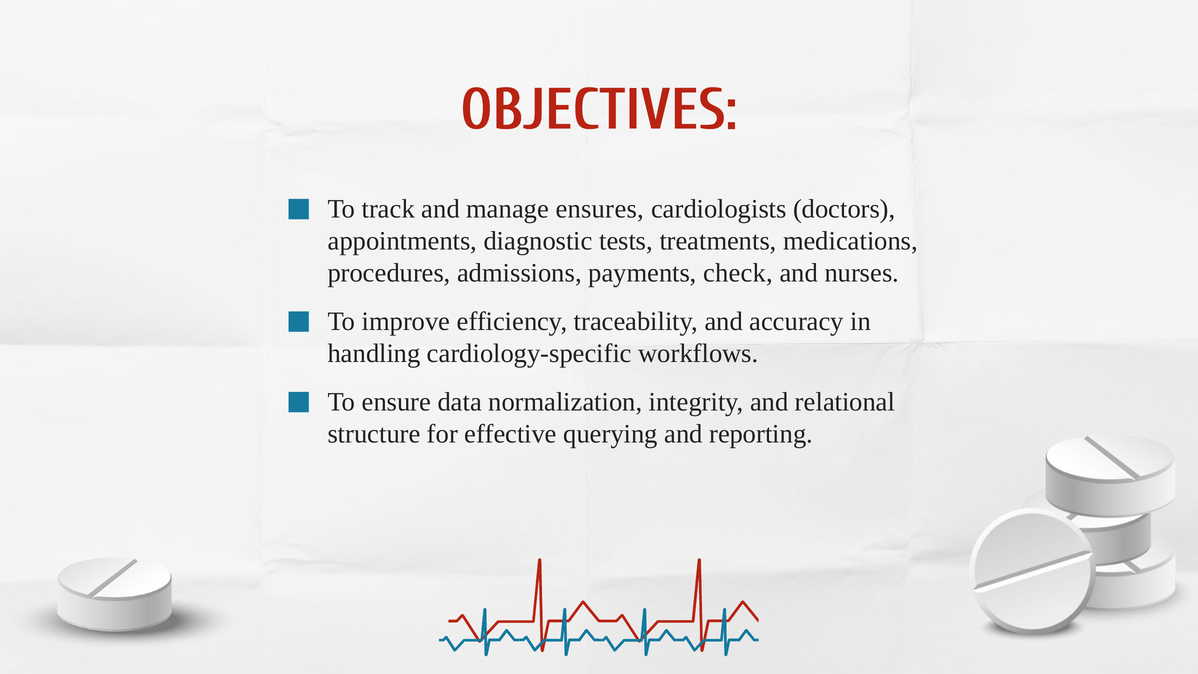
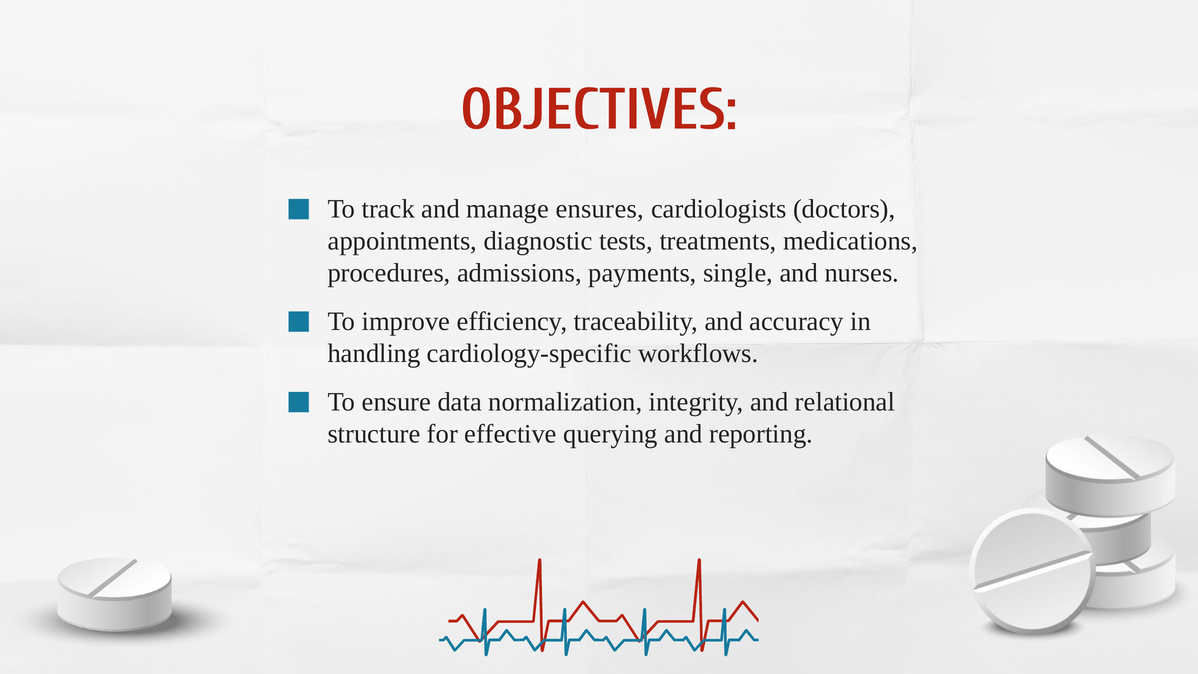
check: check -> single (738, 273)
